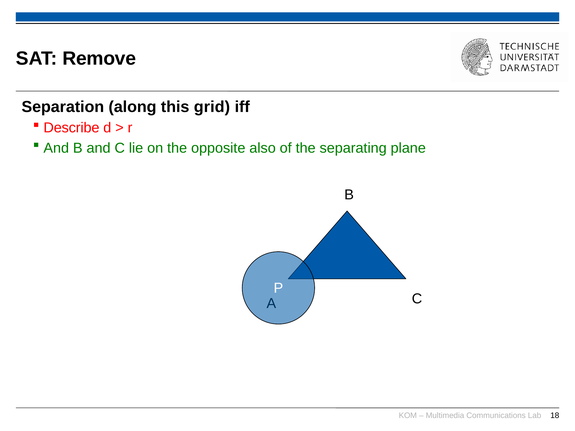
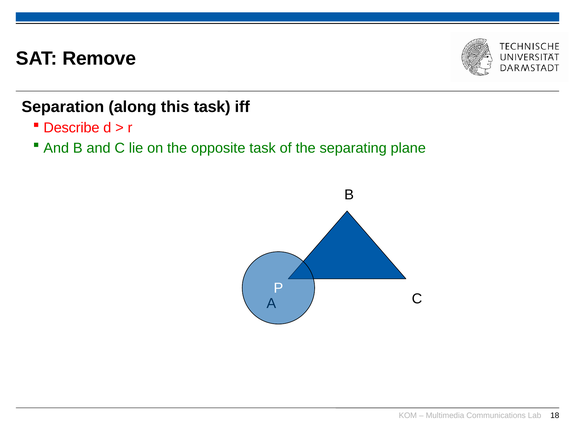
this grid: grid -> task (212, 107)
opposite also: also -> task (263, 148)
